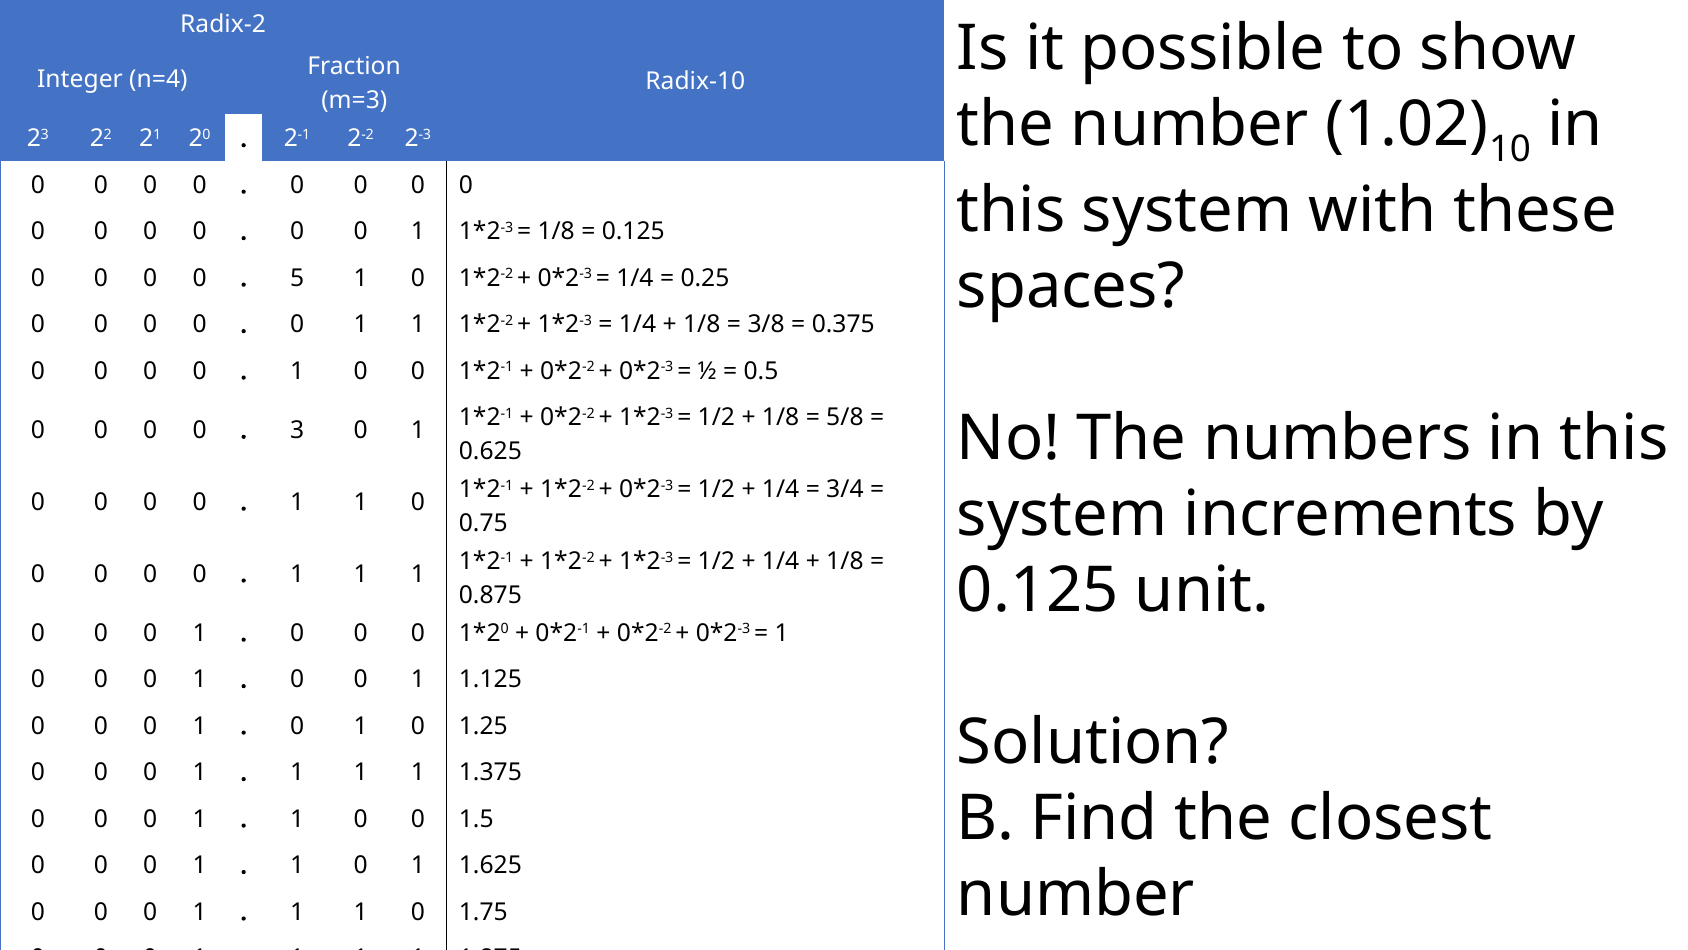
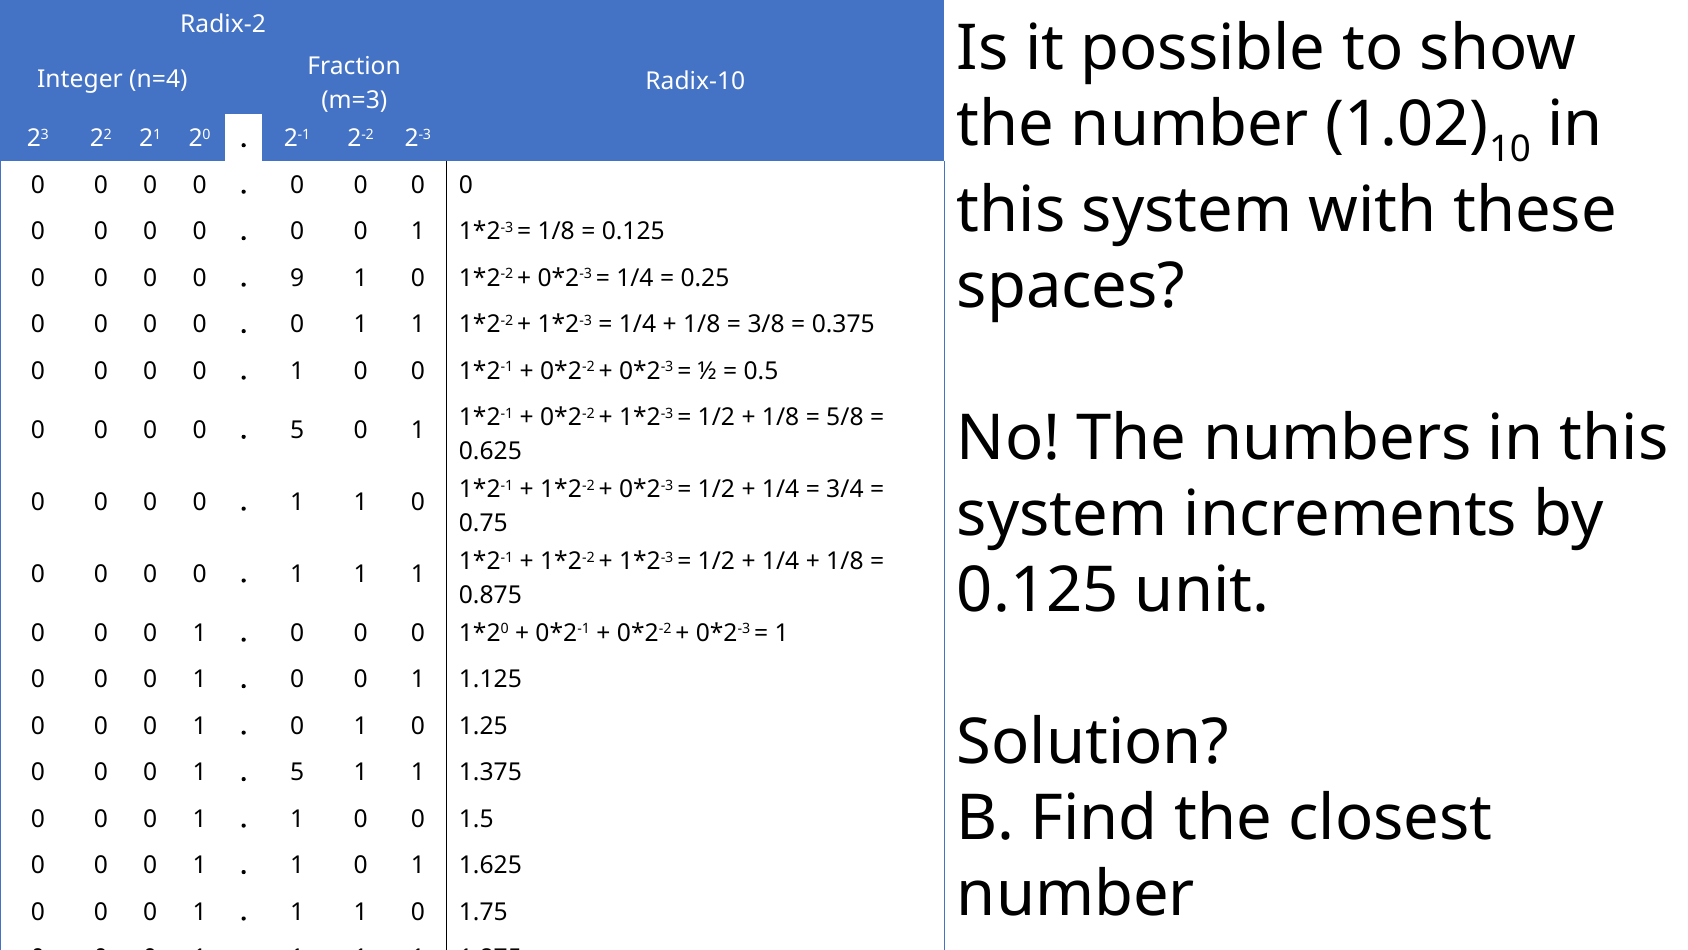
5: 5 -> 9 (297, 278)
3: 3 -> 5 (297, 430)
1: 1 -> 5 (297, 772)
